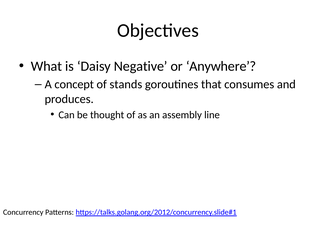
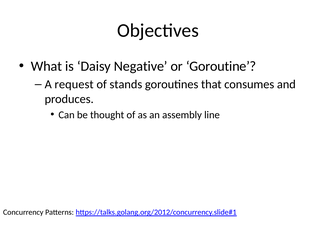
Anywhere: Anywhere -> Goroutine (221, 66)
concept: concept -> request (74, 84)
